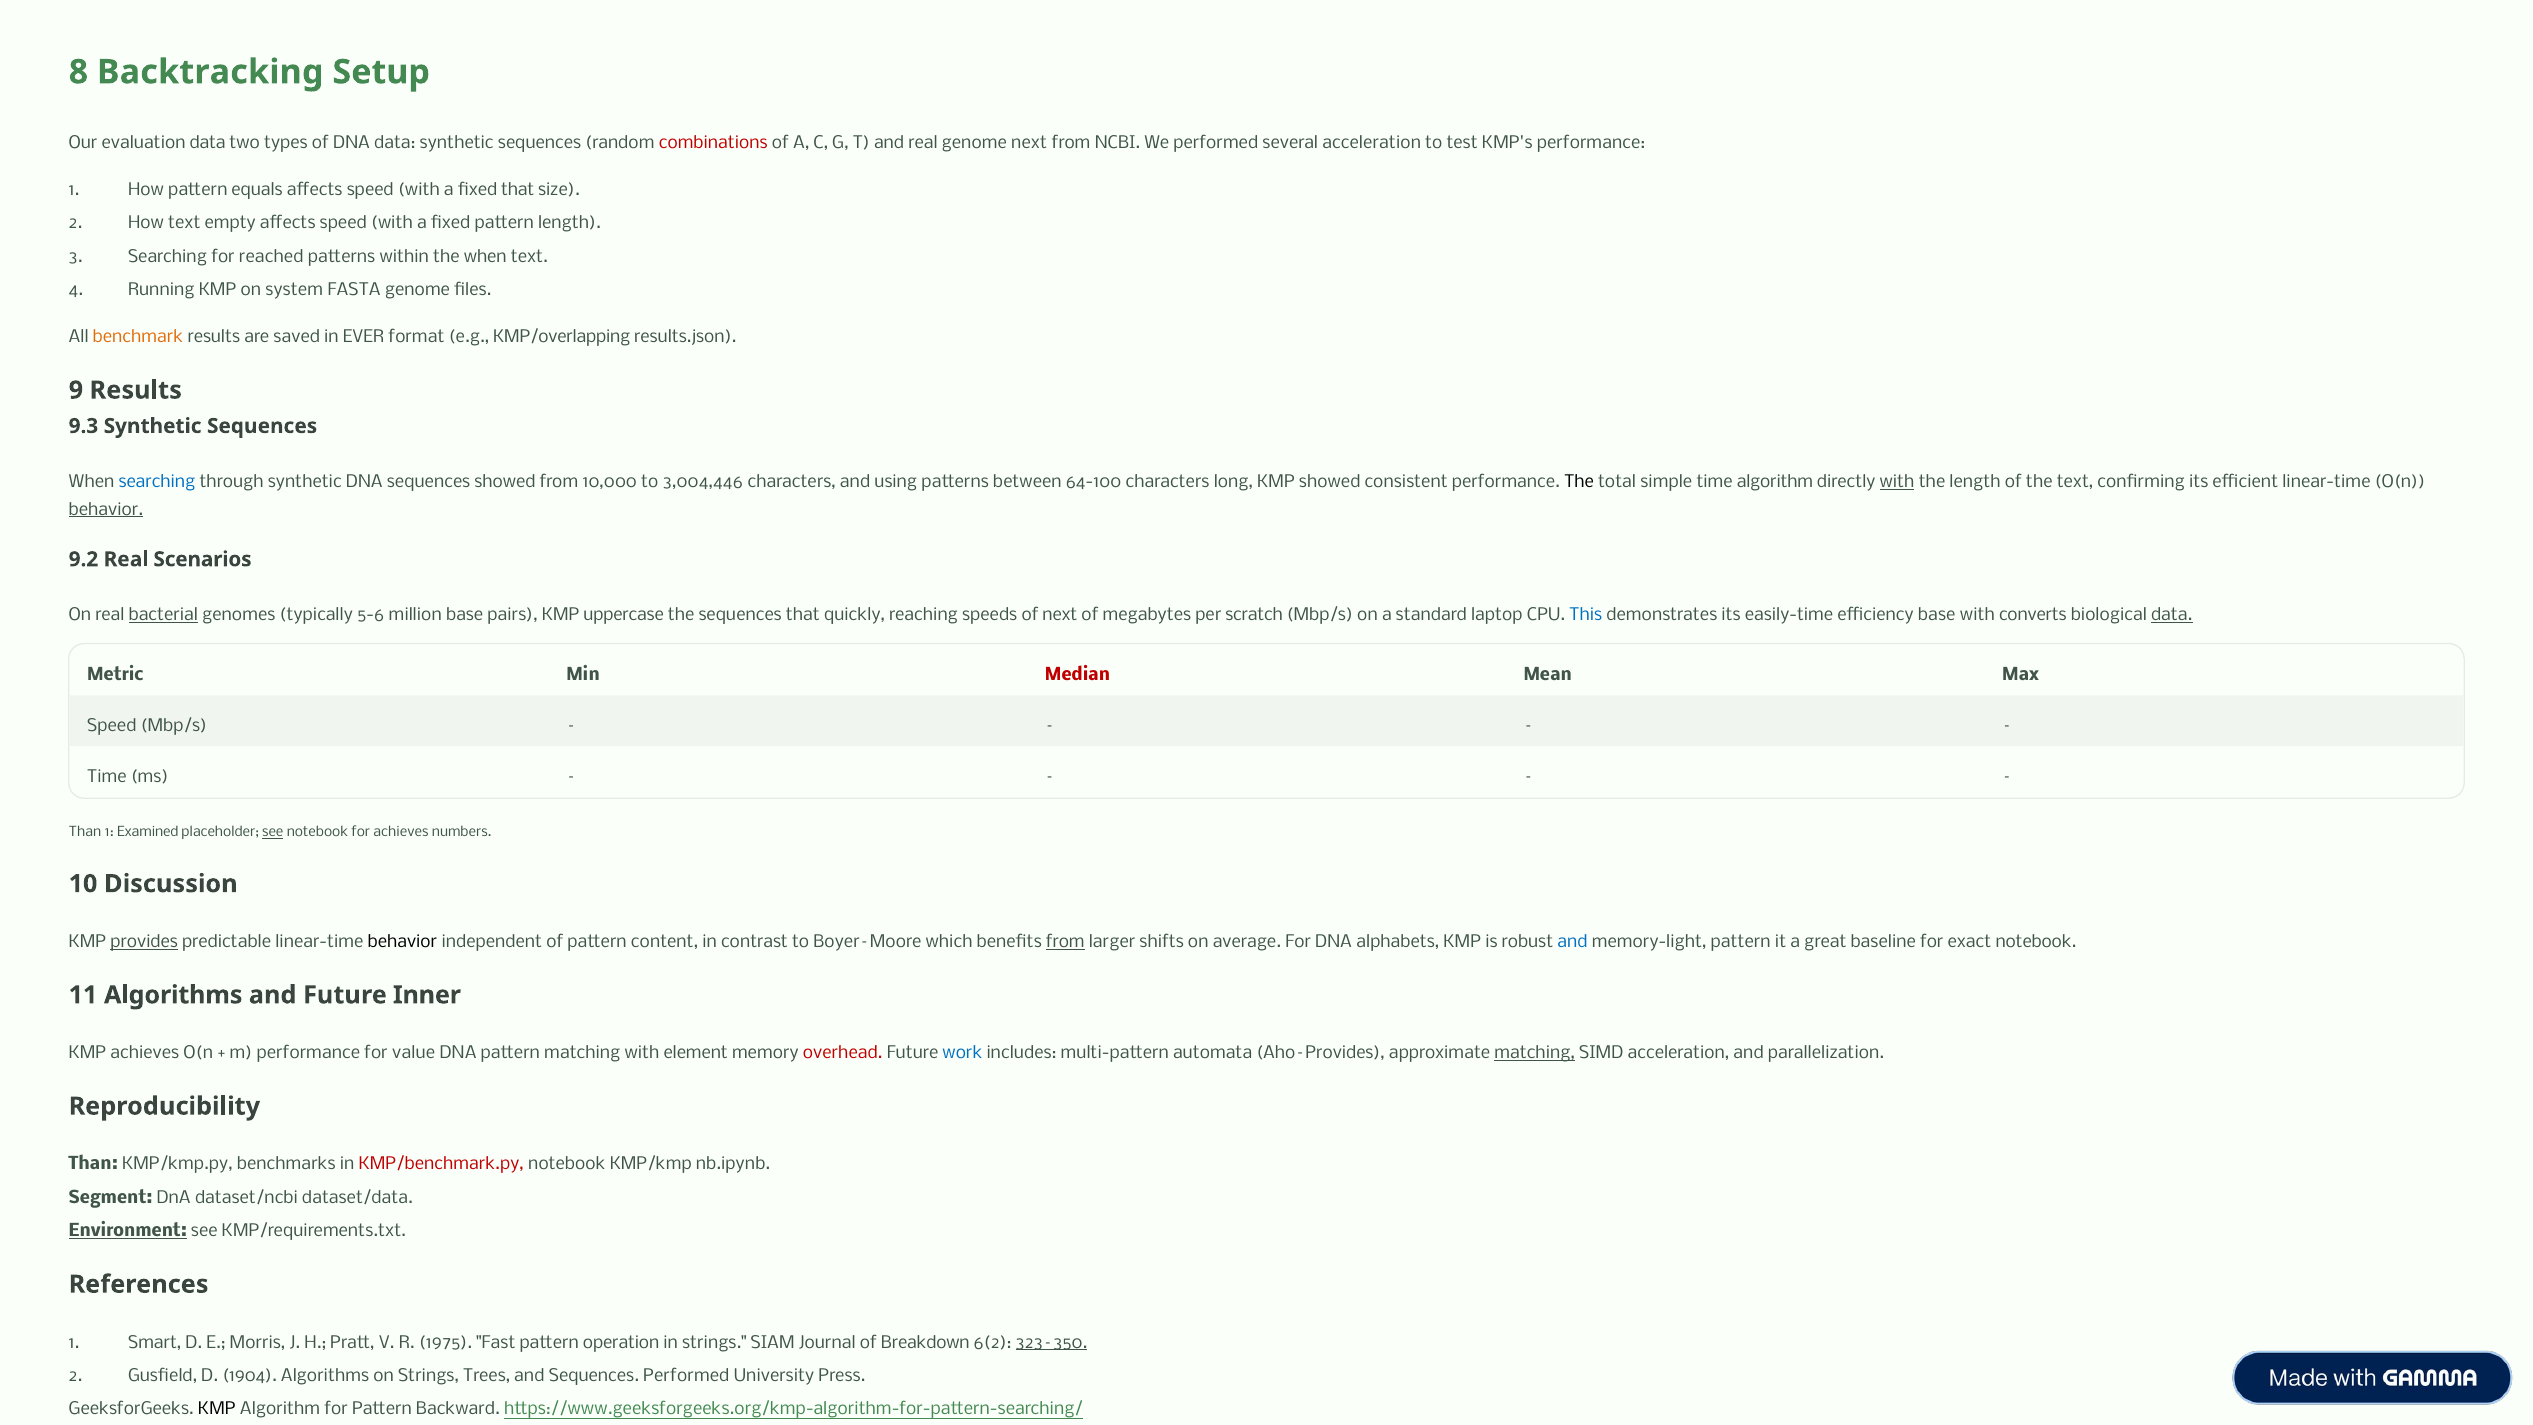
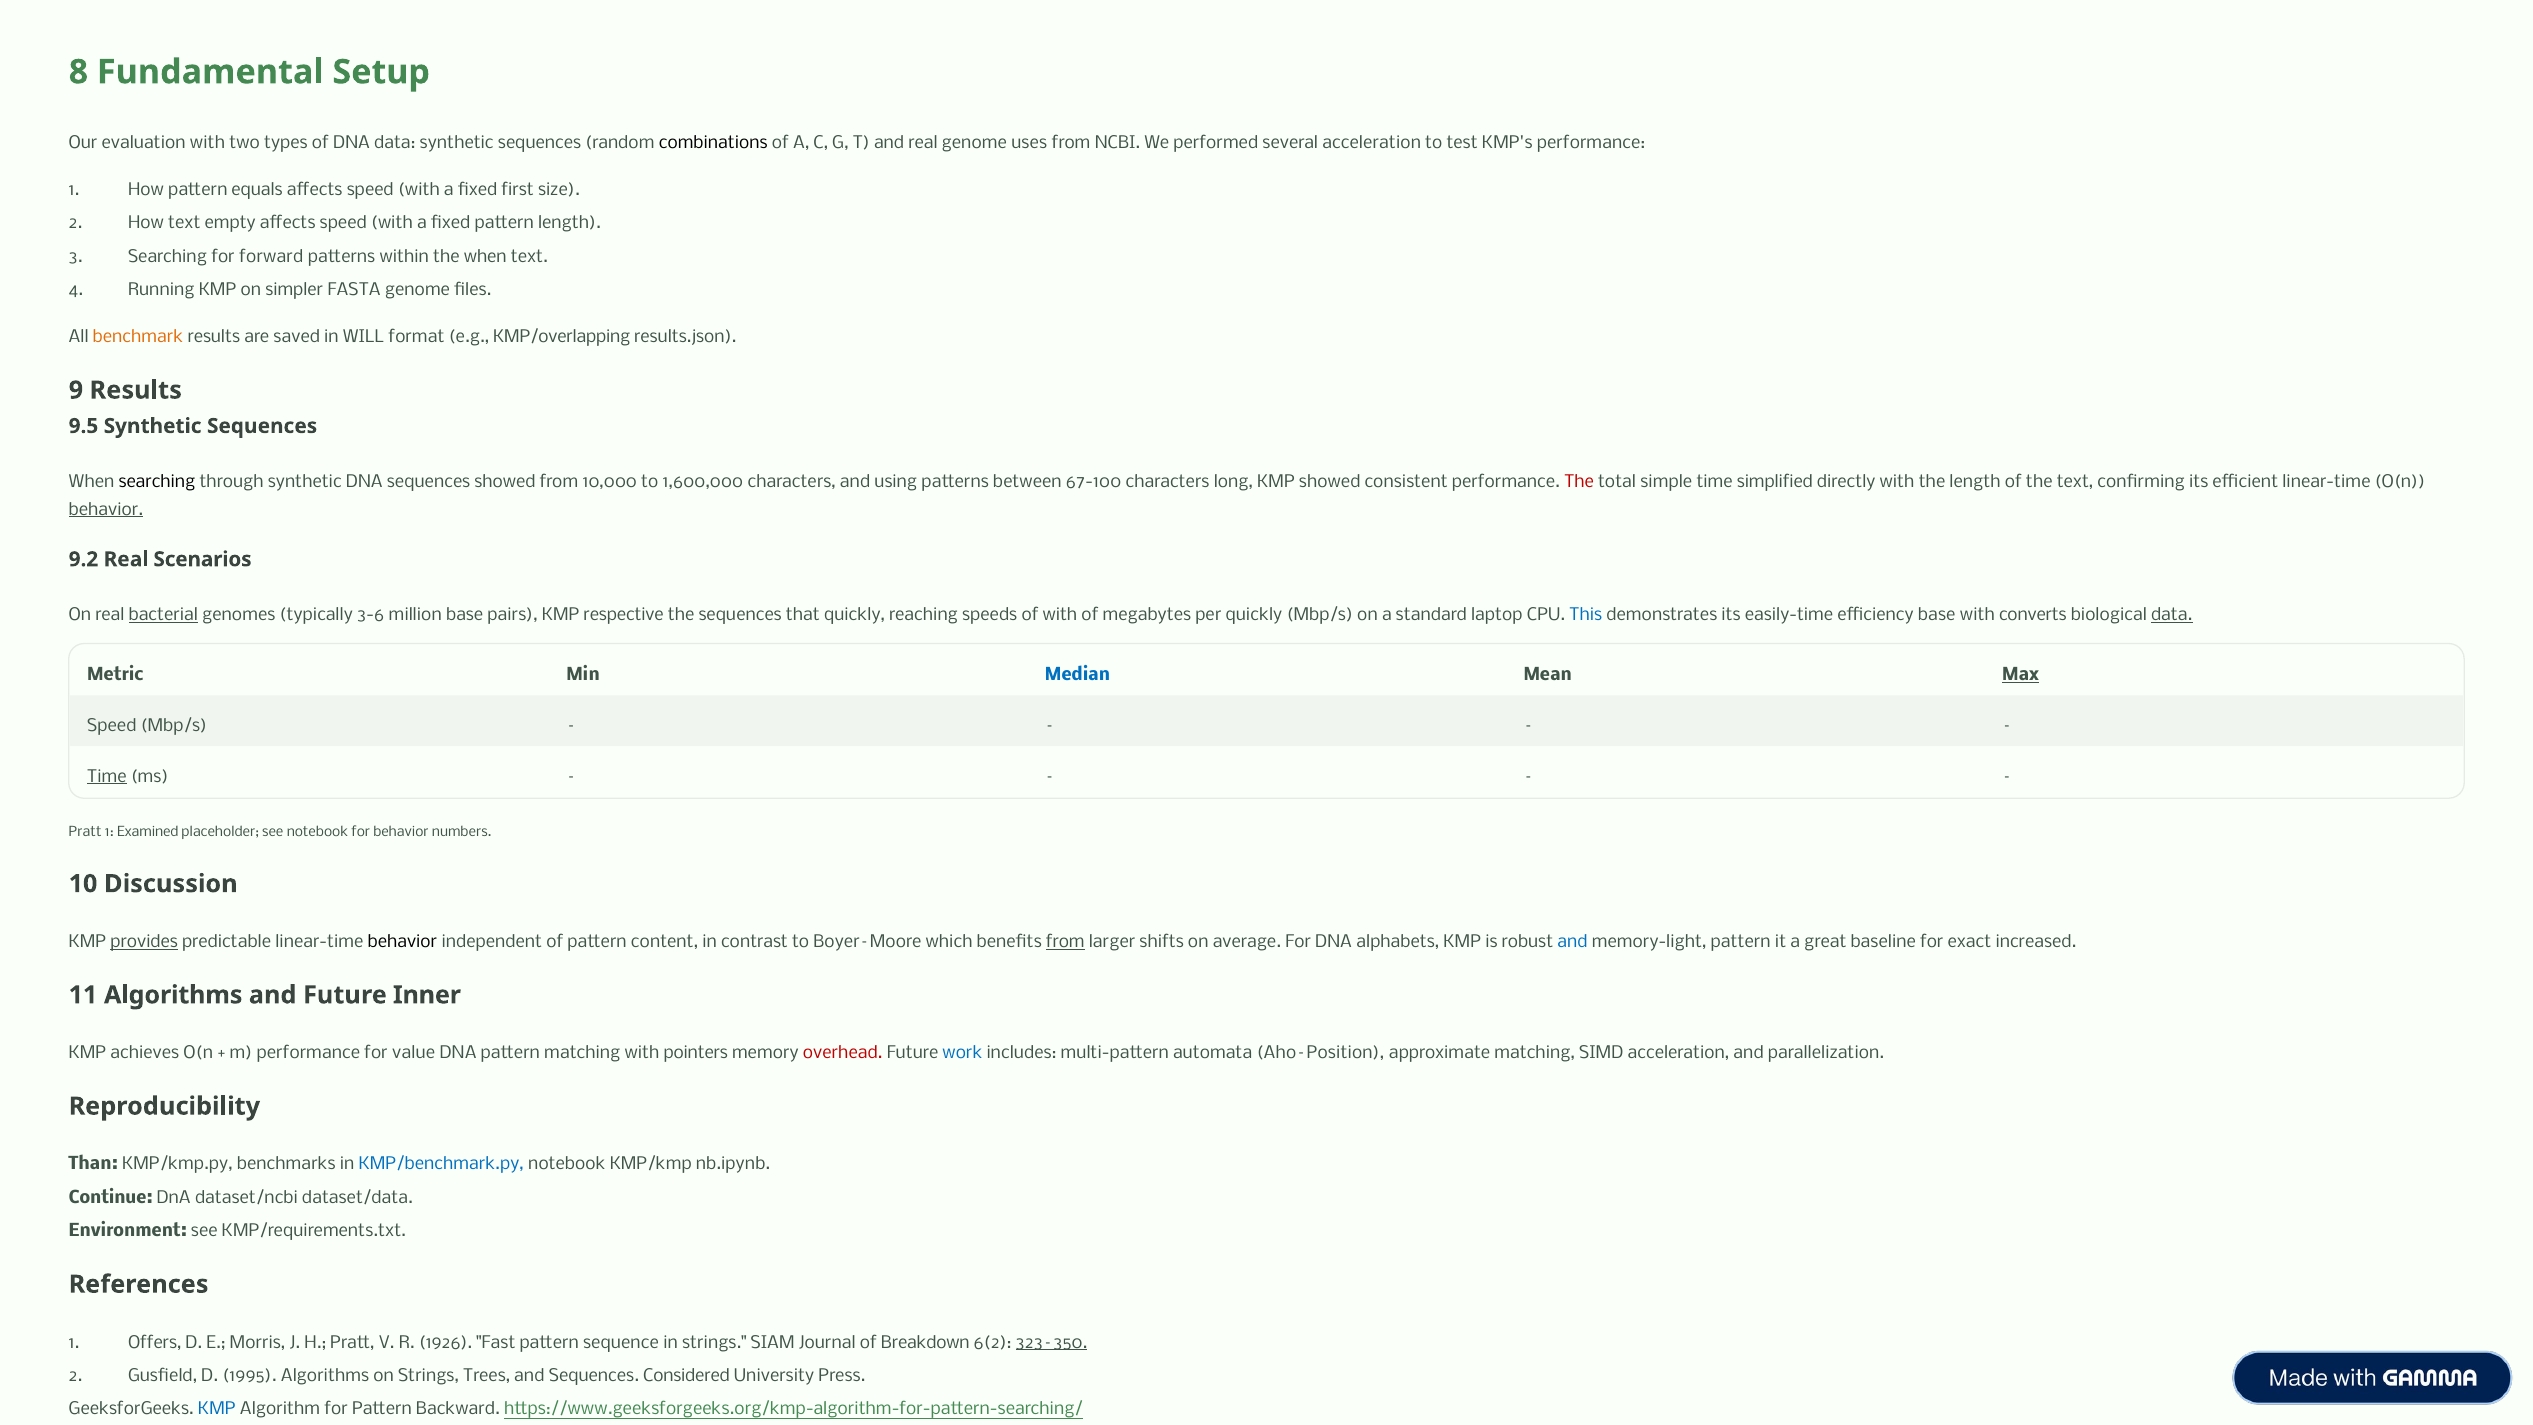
Backtracking: Backtracking -> Fundamental (210, 72)
evaluation data: data -> with (207, 143)
combinations colour: red -> black (713, 143)
genome next: next -> uses (1029, 143)
fixed that: that -> first (518, 190)
reached: reached -> forward (271, 257)
system: system -> simpler (294, 290)
EVER: EVER -> WILL (363, 337)
9.3: 9.3 -> 9.5 (83, 426)
searching colour: blue -> black (157, 482)
3,004,446: 3,004,446 -> 1,600,000 (703, 482)
64-100: 64-100 -> 67-100 (1094, 482)
The colour: black -> red (1579, 482)
time algorithm: algorithm -> simplified (1775, 482)
with underline: present -> none (1897, 482)
5-6: 5-6 -> 3-6 (371, 615)
uppercase: uppercase -> respective (624, 615)
of next: next -> with (1060, 615)
per scratch: scratch -> quickly (1254, 615)
Median colour: red -> blue (1077, 675)
Max underline: none -> present (2021, 675)
Time underline: none -> present (107, 777)
Than: Than -> Pratt (85, 833)
see underline: present -> none (273, 833)
for achieves: achieves -> behavior (401, 833)
exact notebook: notebook -> increased (2036, 942)
element: element -> pointers (696, 1053)
Aho–Provides: Aho–Provides -> Aho–Position (1320, 1053)
matching underline: present -> none (1535, 1053)
KMP/benchmark.py colour: red -> blue (441, 1164)
Segment: Segment -> Continue (111, 1198)
Environment underline: present -> none (128, 1231)
Smart: Smart -> Offers (155, 1342)
1975: 1975 -> 1926 (446, 1342)
operation: operation -> sequence (621, 1342)
1904: 1904 -> 1995 (249, 1376)
Sequences Performed: Performed -> Considered (686, 1376)
KMP colour: black -> blue (217, 1409)
